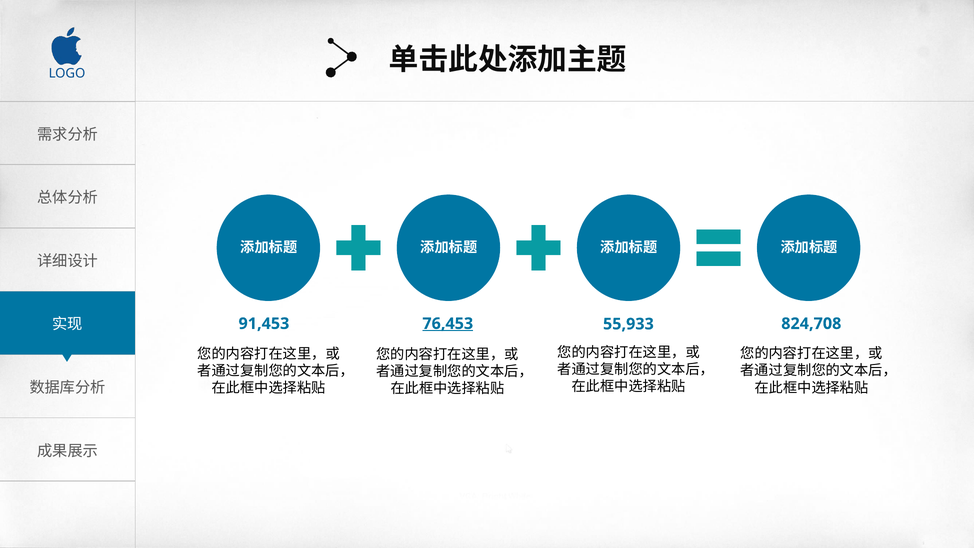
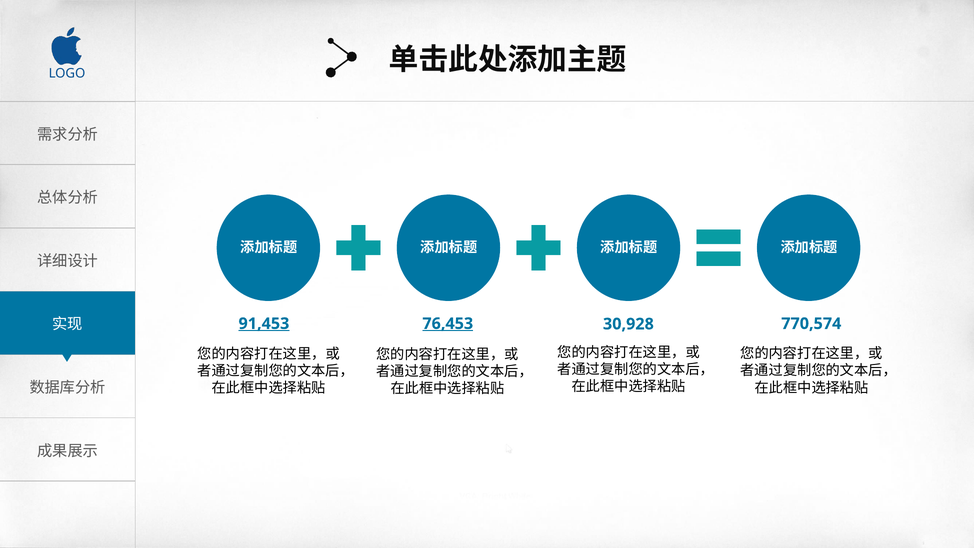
91,453 underline: none -> present (264, 324)
824,708: 824,708 -> 770,574 (811, 324)
55,933: 55,933 -> 30,928 (628, 324)
